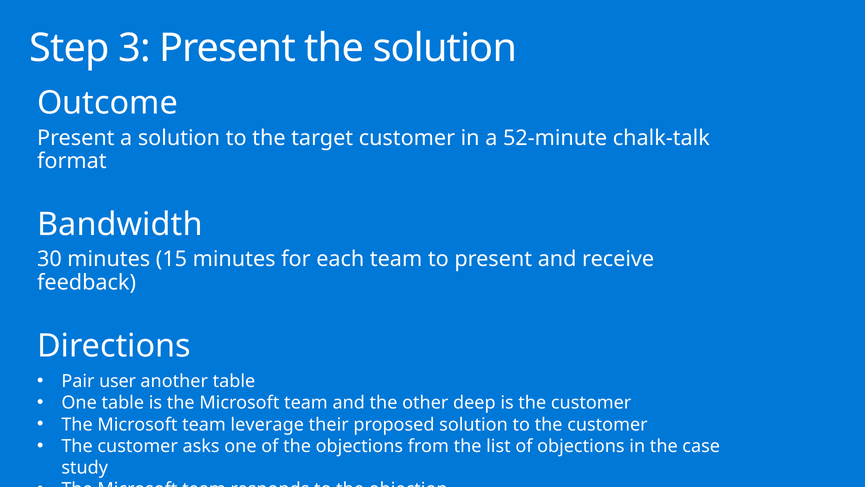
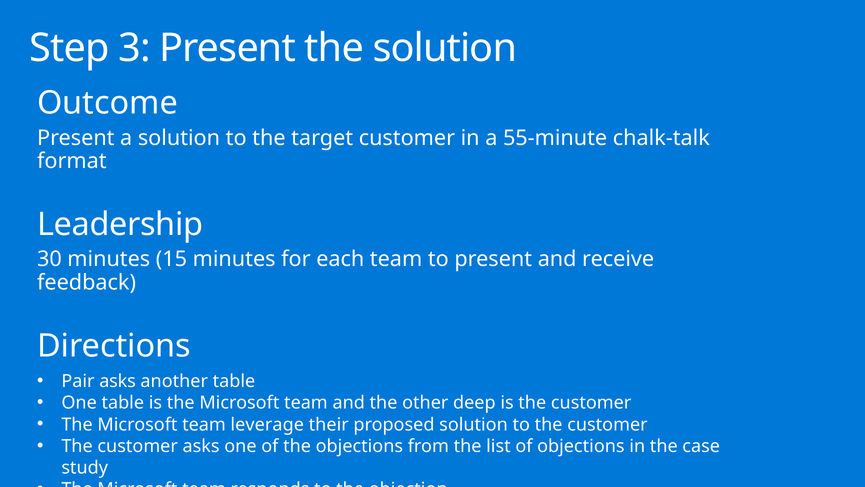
52-minute: 52-minute -> 55-minute (555, 138)
Bandwidth: Bandwidth -> Leadership (120, 224)
Pair user: user -> asks (118, 381)
